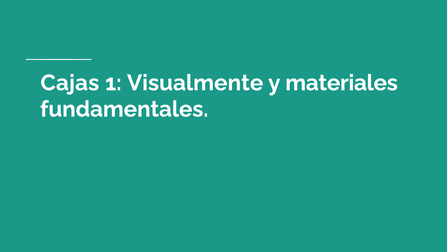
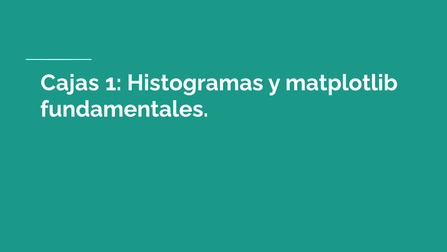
Visualmente: Visualmente -> Histogramas (195, 83)
materiales: materiales -> matplotlib (341, 83)
